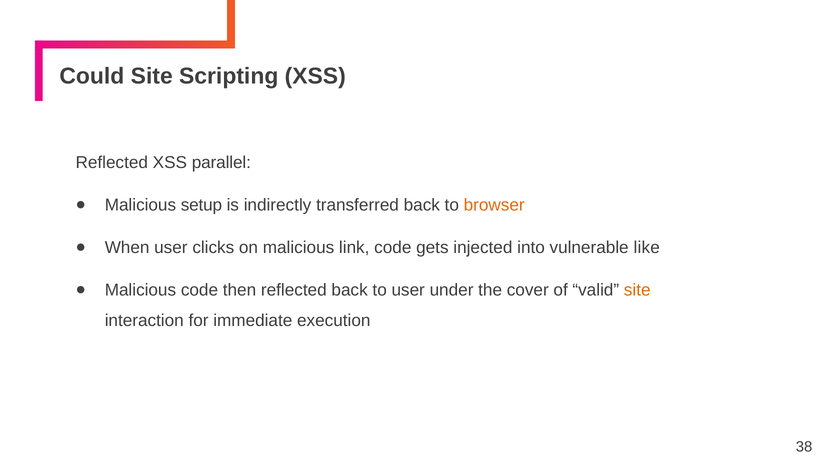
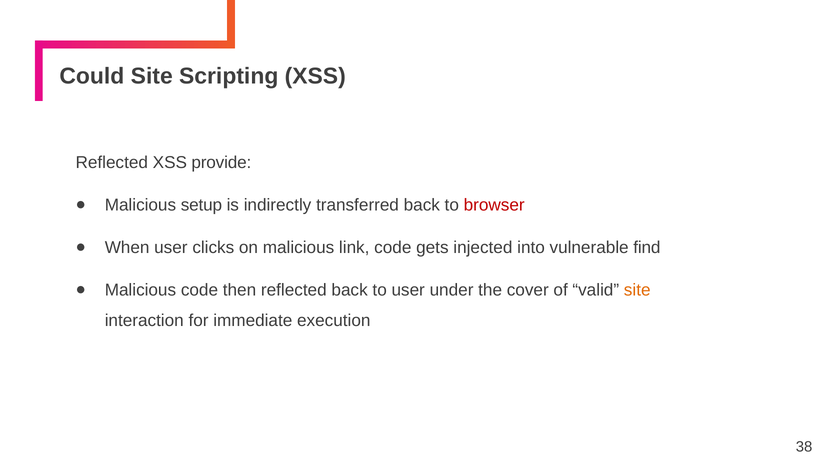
parallel: parallel -> provide (221, 163)
browser colour: orange -> red (494, 205)
like: like -> find (647, 247)
